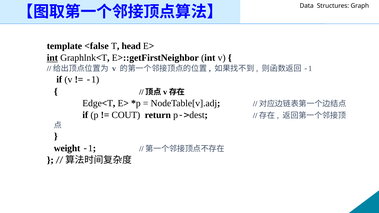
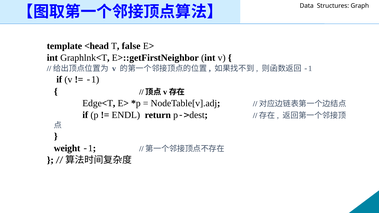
<false: <false -> <head (97, 46)
head: head -> false (131, 46)
int underline: present -> none (52, 58)
COUT: COUT -> ENDL (126, 115)
